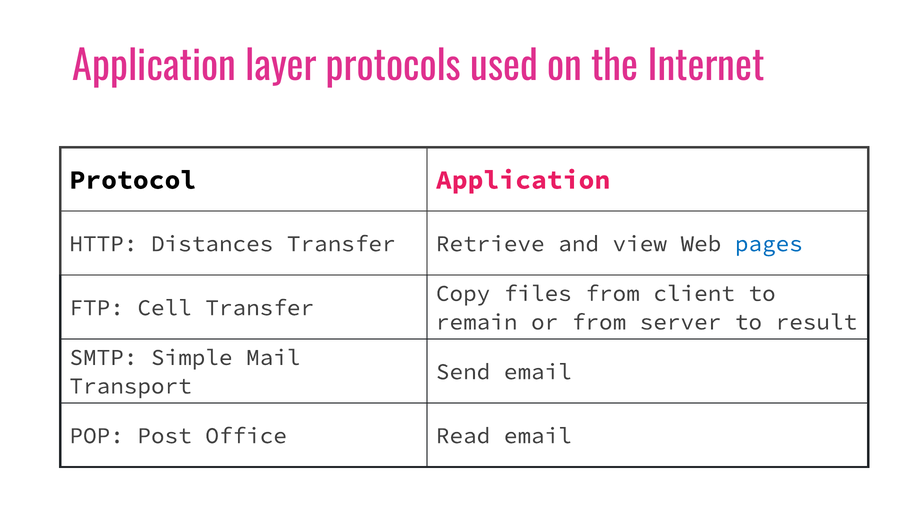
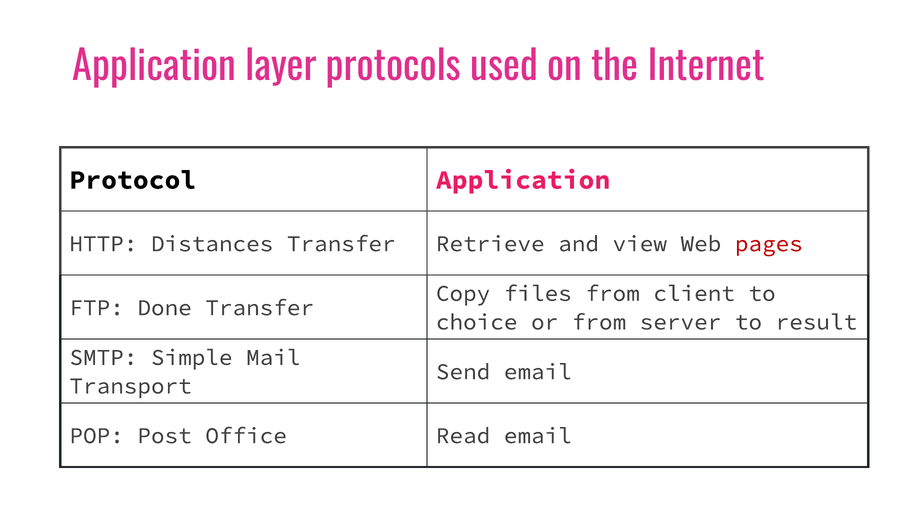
pages colour: blue -> red (769, 244)
Cell: Cell -> Done (165, 307)
remain: remain -> choice (477, 322)
